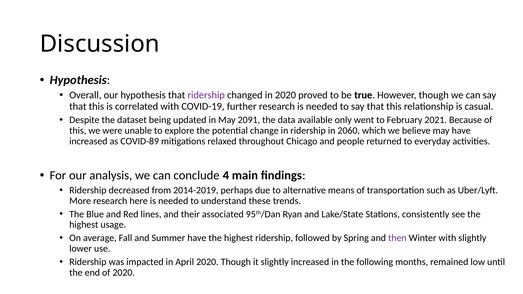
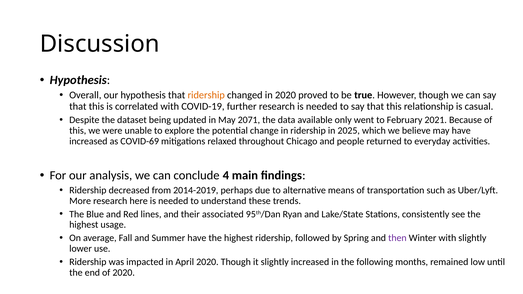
ridership colour: purple -> orange (206, 95)
2091: 2091 -> 2071 (249, 120)
2060: 2060 -> 2025 (349, 131)
COVID-89: COVID-89 -> COVID-69 (140, 141)
